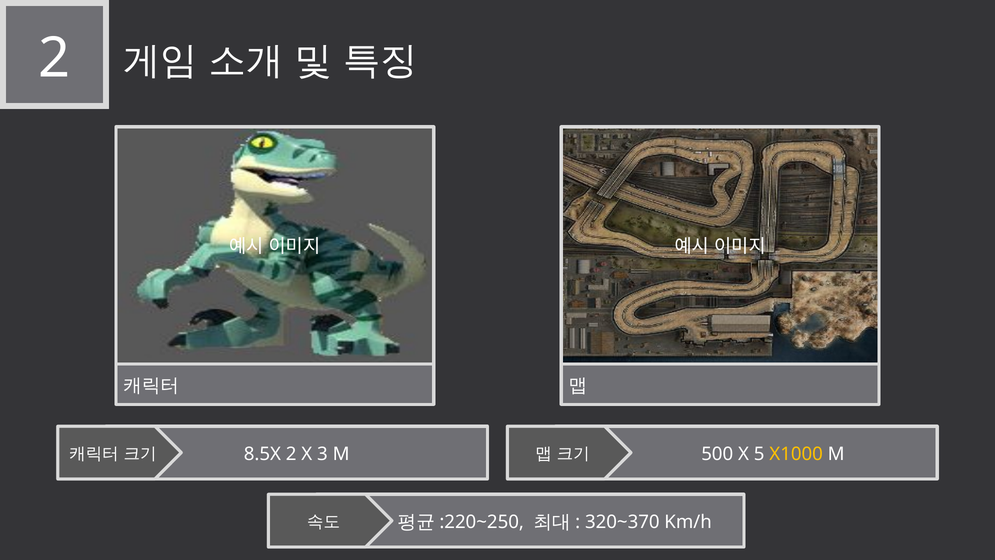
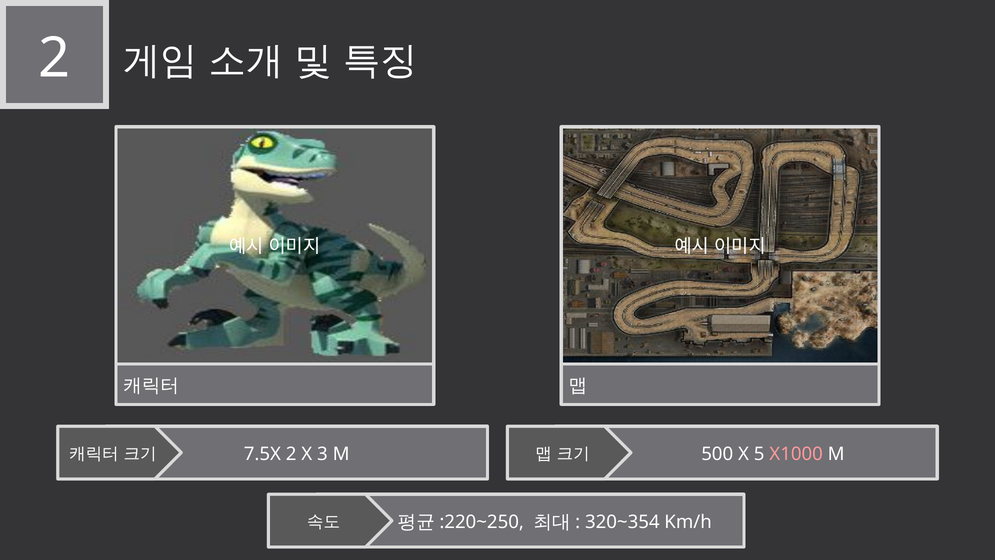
8.5X: 8.5X -> 7.5X (262, 454)
X1000 colour: yellow -> pink (796, 454)
320~370: 320~370 -> 320~354 (622, 522)
